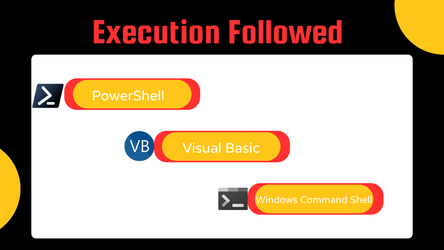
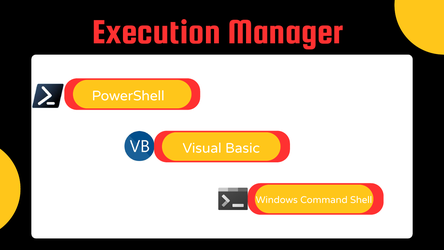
Followed: Followed -> Manager (286, 32)
